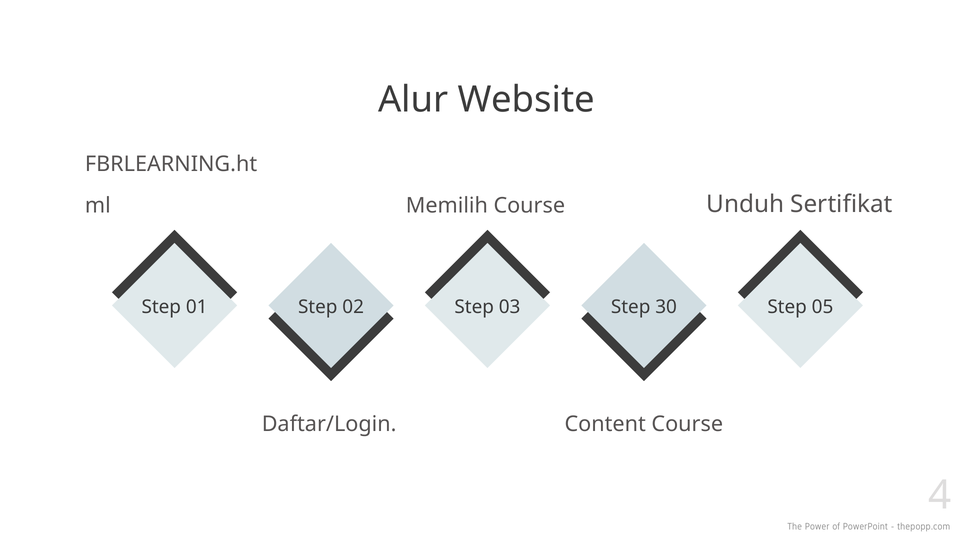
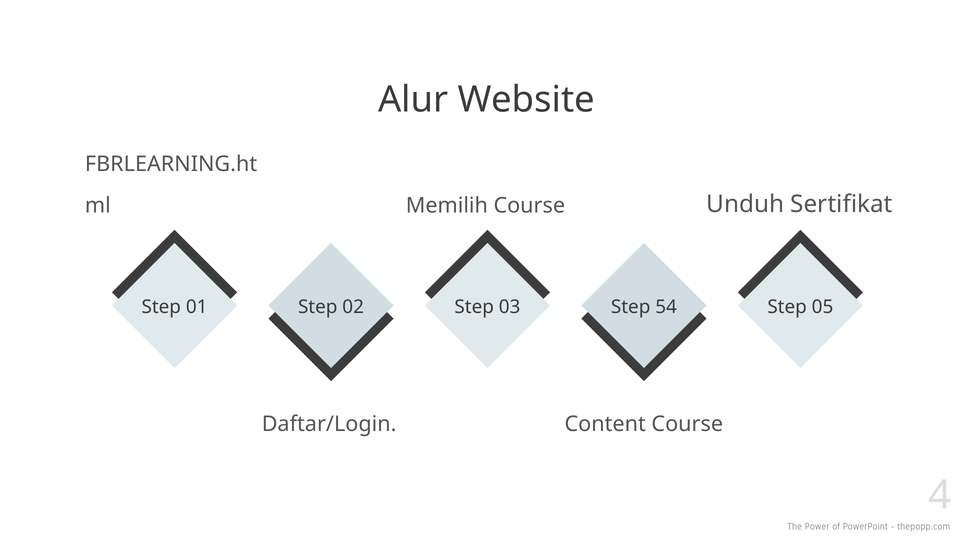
30: 30 -> 54 (666, 307)
